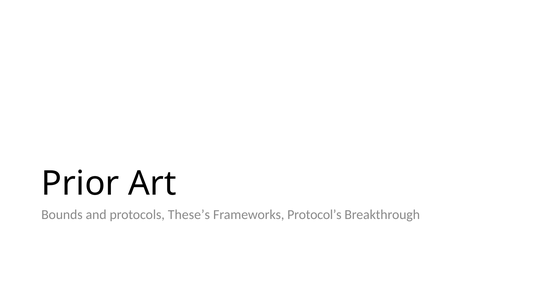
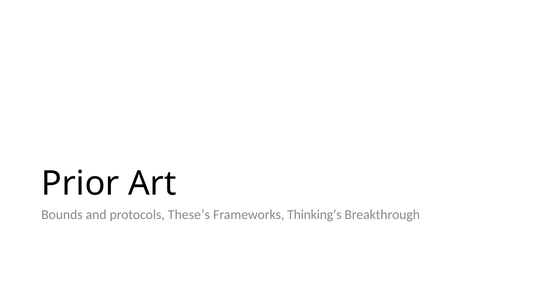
Protocol’s: Protocol’s -> Thinking’s (314, 214)
